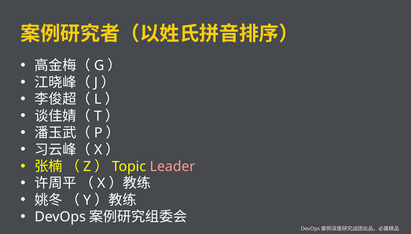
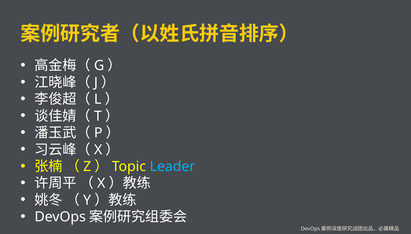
Leader colour: pink -> light blue (172, 167)
